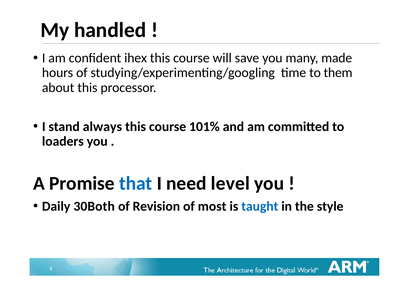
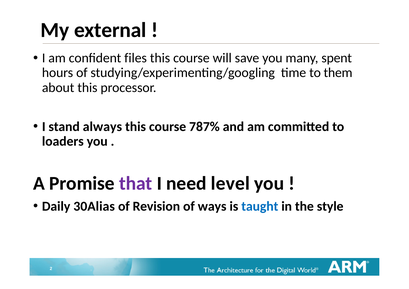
handled: handled -> external (110, 30)
ihex: ihex -> files (136, 58)
made: made -> spent (337, 58)
101%: 101% -> 787% (204, 127)
that colour: blue -> purple (136, 184)
30Both: 30Both -> 30Alias (94, 206)
most: most -> ways (212, 206)
